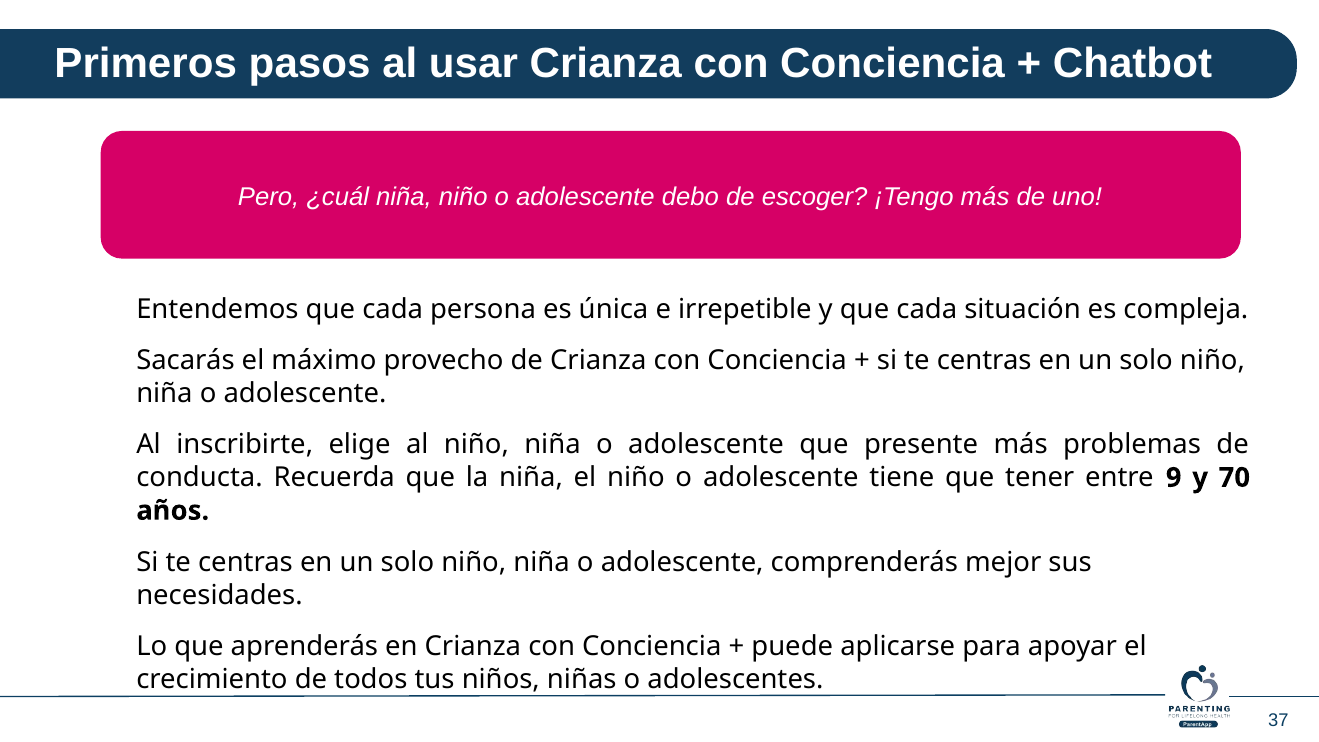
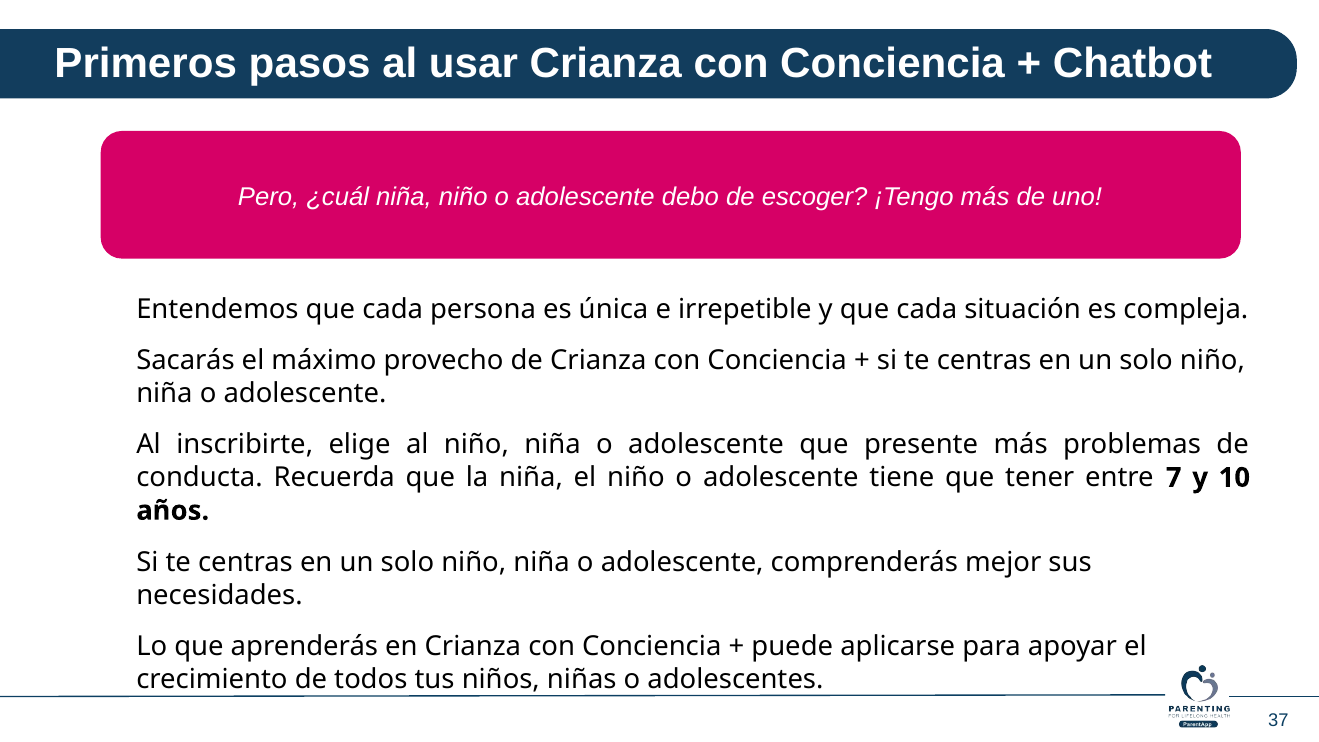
9: 9 -> 7 (1174, 478)
70: 70 -> 10 (1234, 478)
